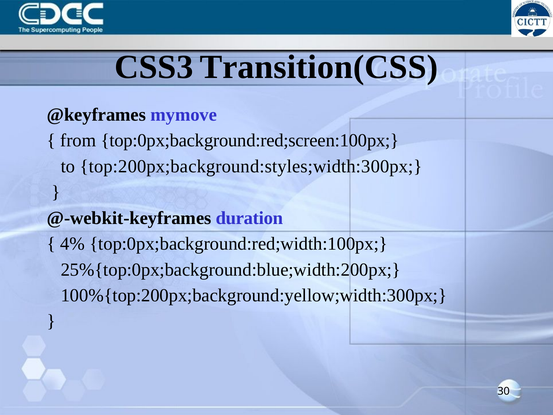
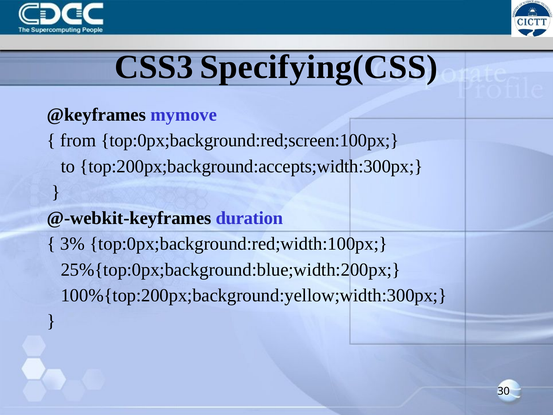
Transition(CSS: Transition(CSS -> Specifying(CSS (319, 67)
top:200px;background:styles;width:300px: top:200px;background:styles;width:300px -> top:200px;background:accepts;width:300px (251, 166)
4%: 4% -> 3% (73, 244)
